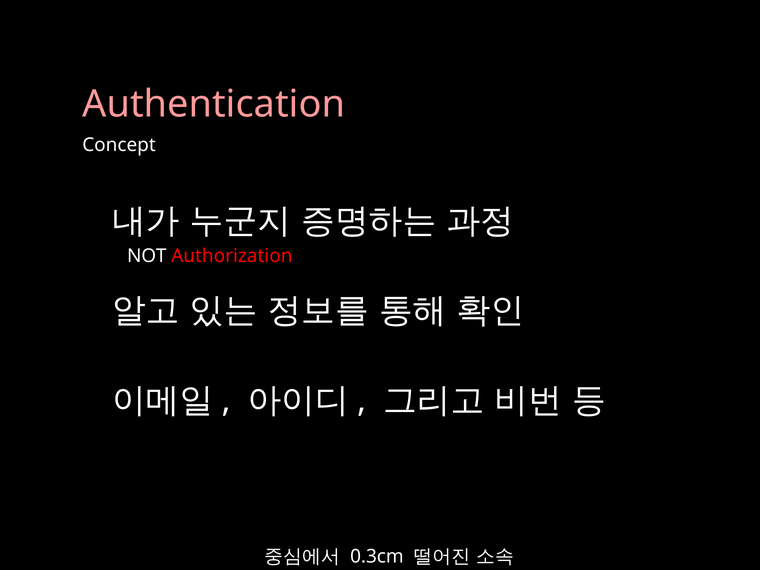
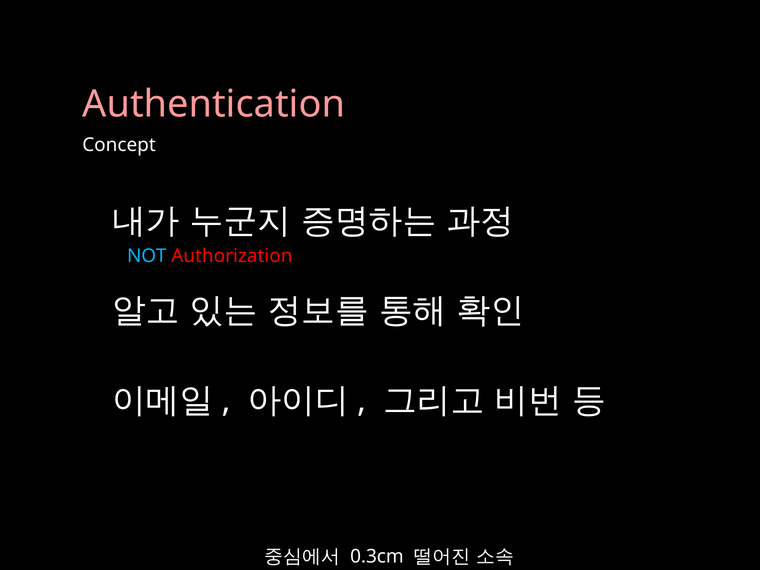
NOT colour: white -> light blue (147, 256)
